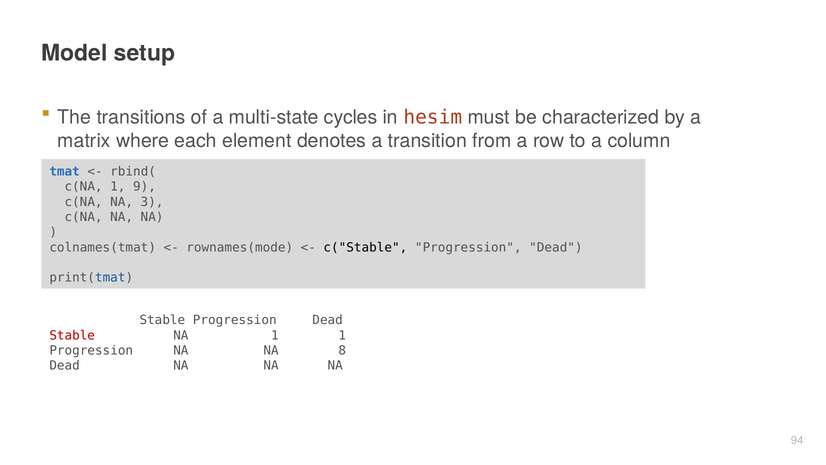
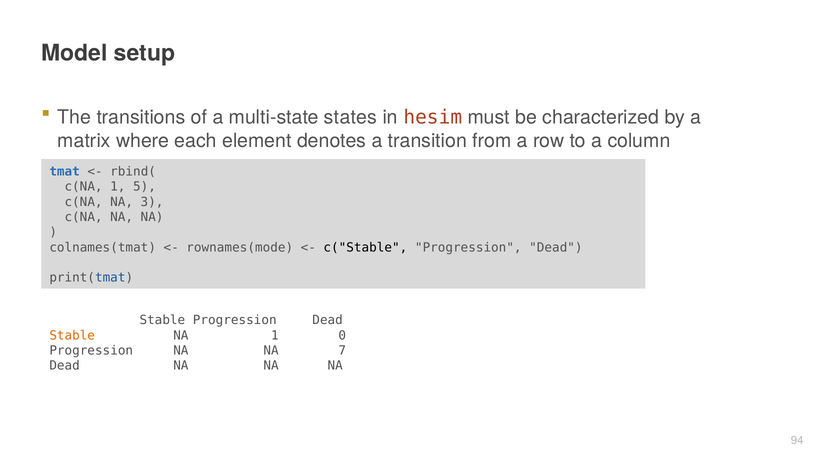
cycles: cycles -> states (350, 117)
9: 9 -> 5 (144, 187)
Stable colour: red -> orange (72, 335)
1 1: 1 -> 0 (342, 335)
8: 8 -> 7 (342, 350)
